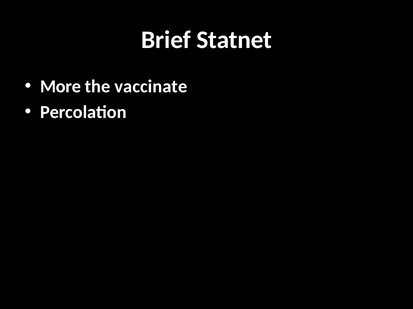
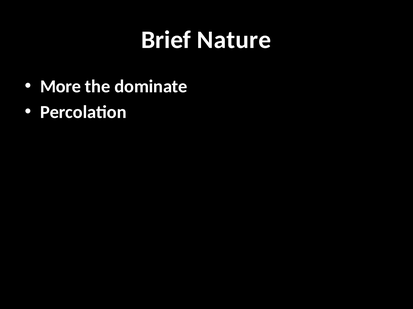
Statnet: Statnet -> Nature (234, 40)
vaccinate: vaccinate -> dominate (151, 87)
